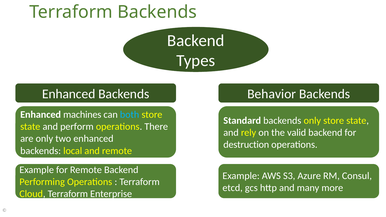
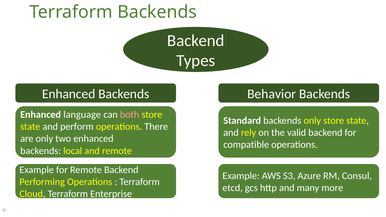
machines: machines -> language (82, 115)
both colour: light blue -> pink (130, 115)
destruction: destruction -> compatible (246, 145)
